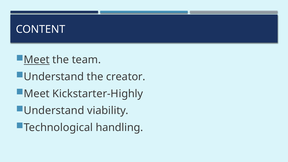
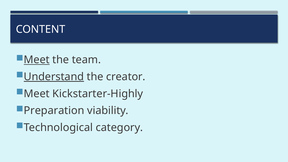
Understand underline: none -> present (54, 77)
Understand: Understand -> Preparation (54, 111)
handling: handling -> category (119, 128)
